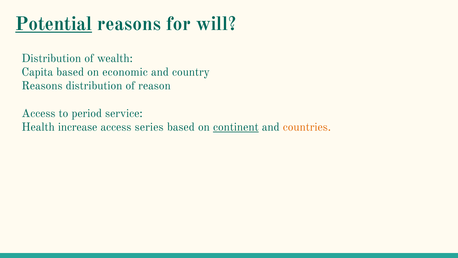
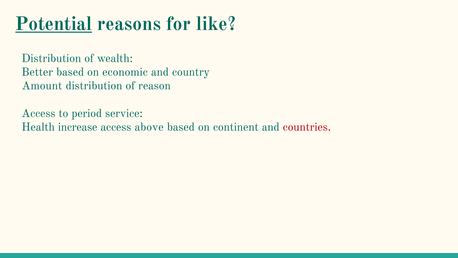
will: will -> like (216, 24)
Capita: Capita -> Better (37, 72)
Reasons: Reasons -> Amount (42, 86)
series: series -> above (149, 127)
continent underline: present -> none (236, 127)
countries colour: orange -> red (307, 127)
